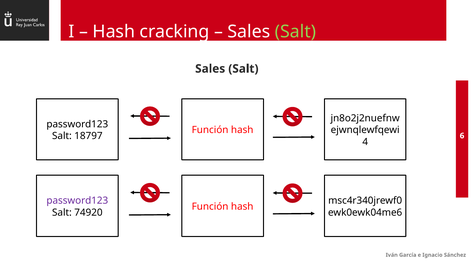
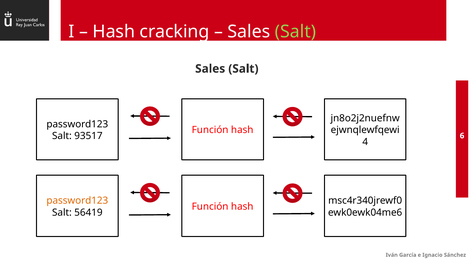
18797: 18797 -> 93517 (88, 136)
password123 colour: purple -> orange (77, 201)
74920: 74920 -> 56419 (88, 212)
